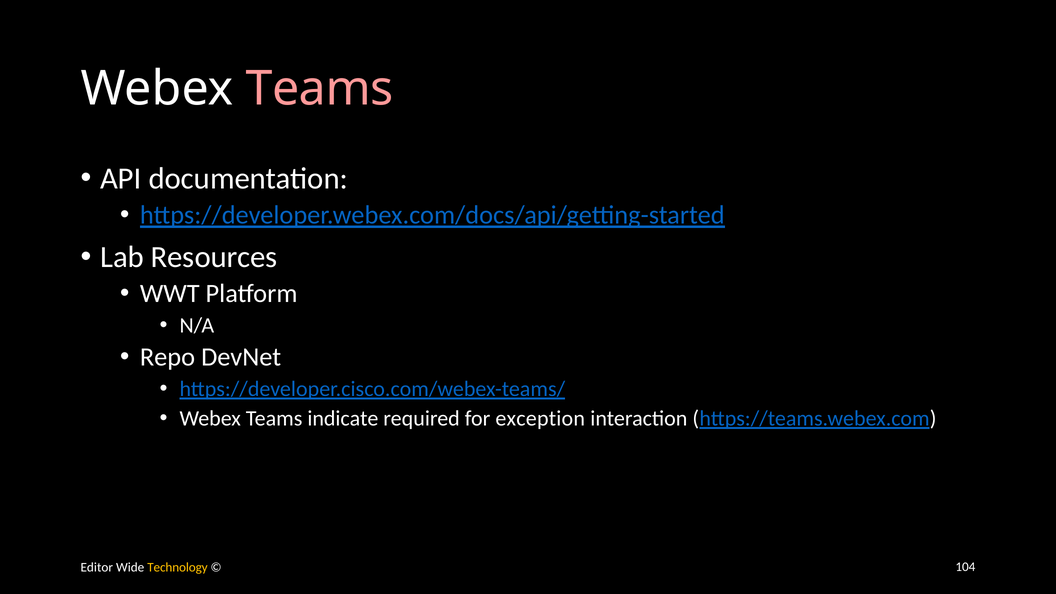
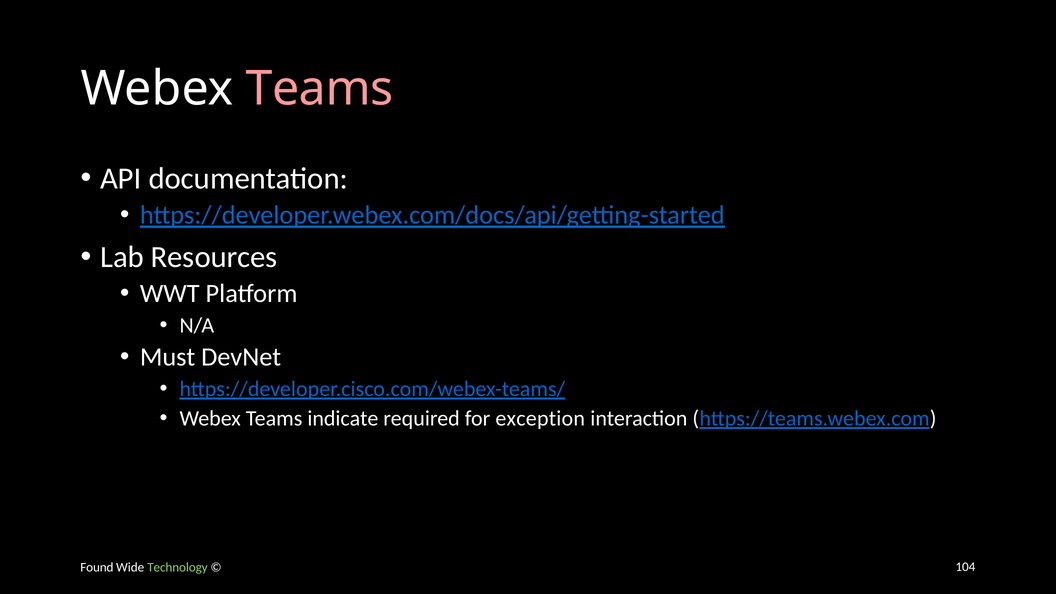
Repo: Repo -> Must (168, 357)
Editor: Editor -> Found (97, 567)
Technology colour: yellow -> light green (177, 567)
